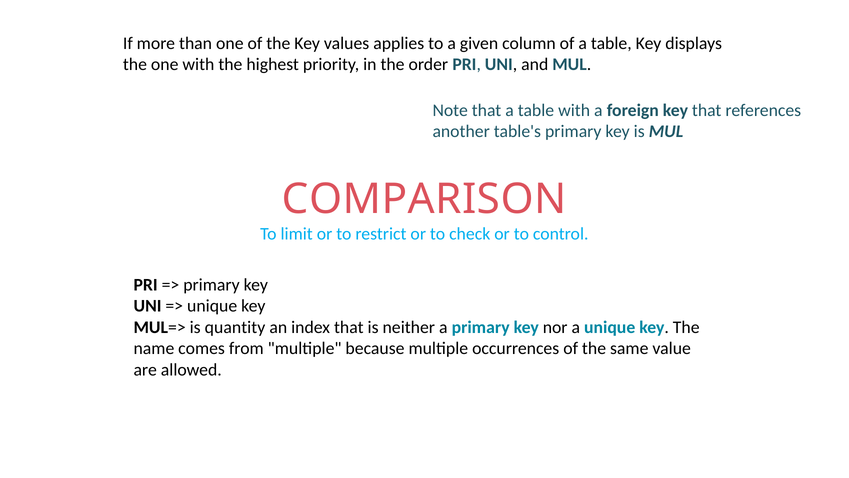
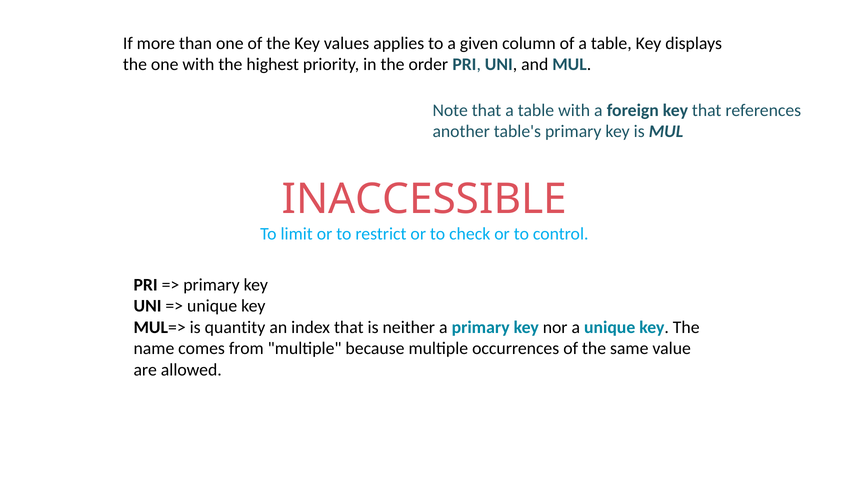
COMPARISON: COMPARISON -> INACCESSIBLE (424, 199)
